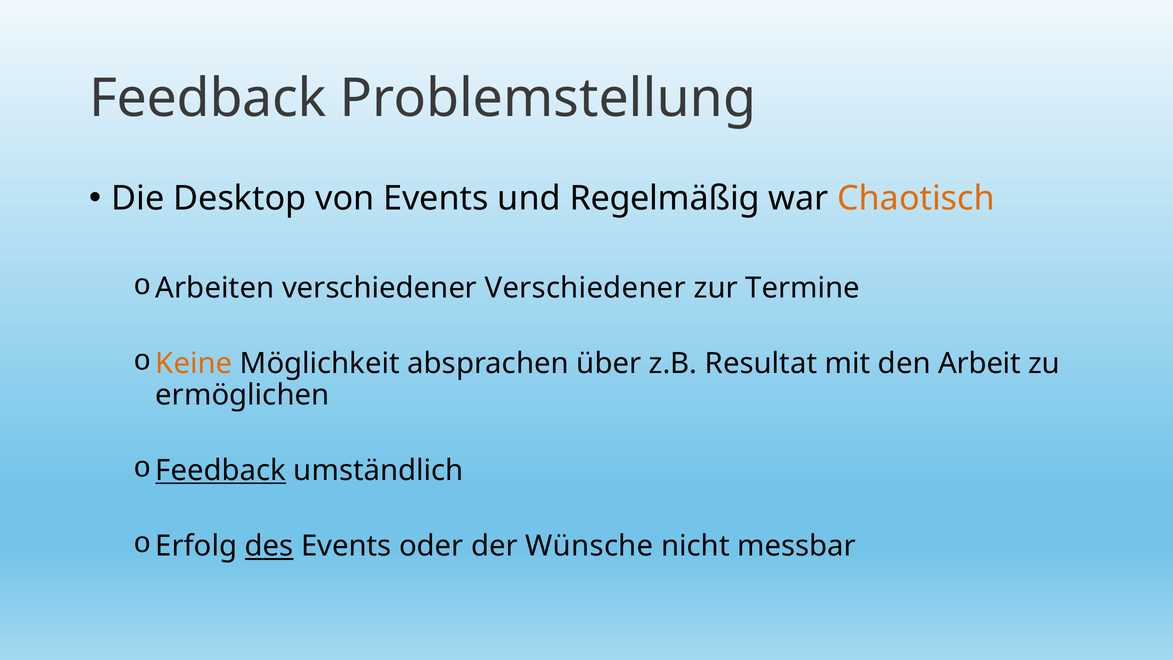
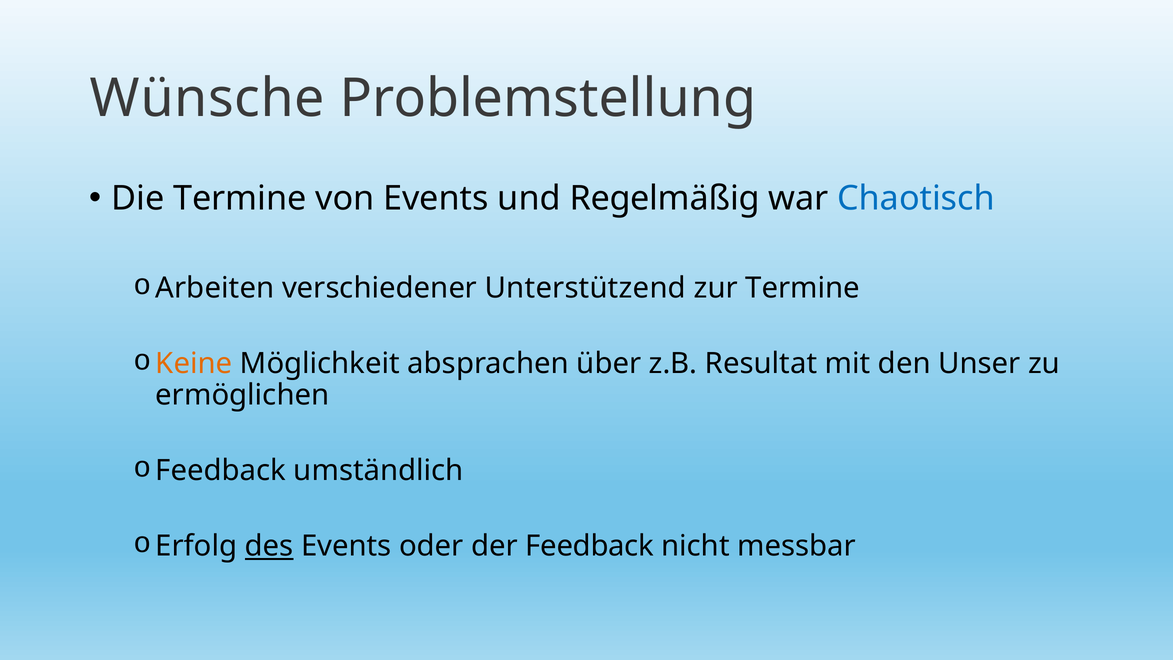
Feedback: Feedback -> Wünsche (207, 99)
Die Desktop: Desktop -> Termine (240, 198)
Chaotisch colour: orange -> blue (916, 198)
verschiedener Verschiedener: Verschiedener -> Unterstützend (585, 288)
Arbeit: Arbeit -> Unser (979, 363)
Feedback underline: present -> none (221, 471)
der Wünsche: Wünsche -> Feedback (590, 546)
